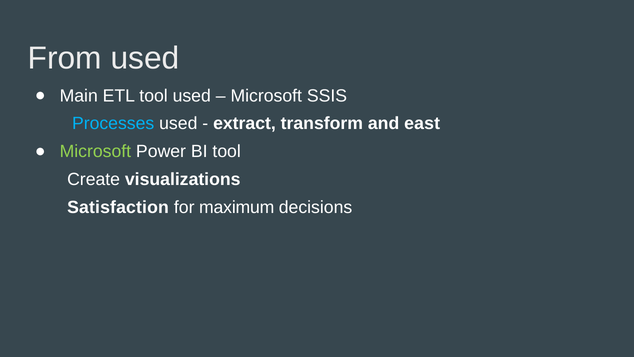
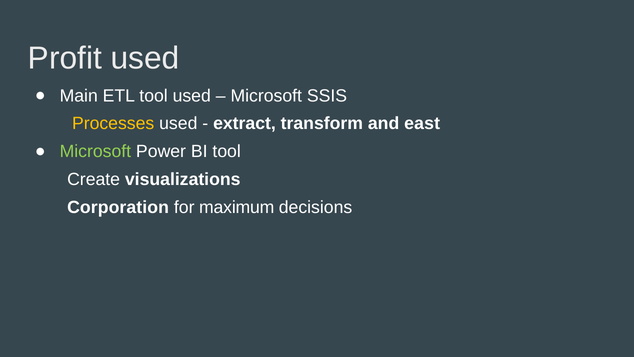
From: From -> Profit (65, 58)
Processes colour: light blue -> yellow (113, 123)
Satisfaction: Satisfaction -> Corporation (118, 207)
